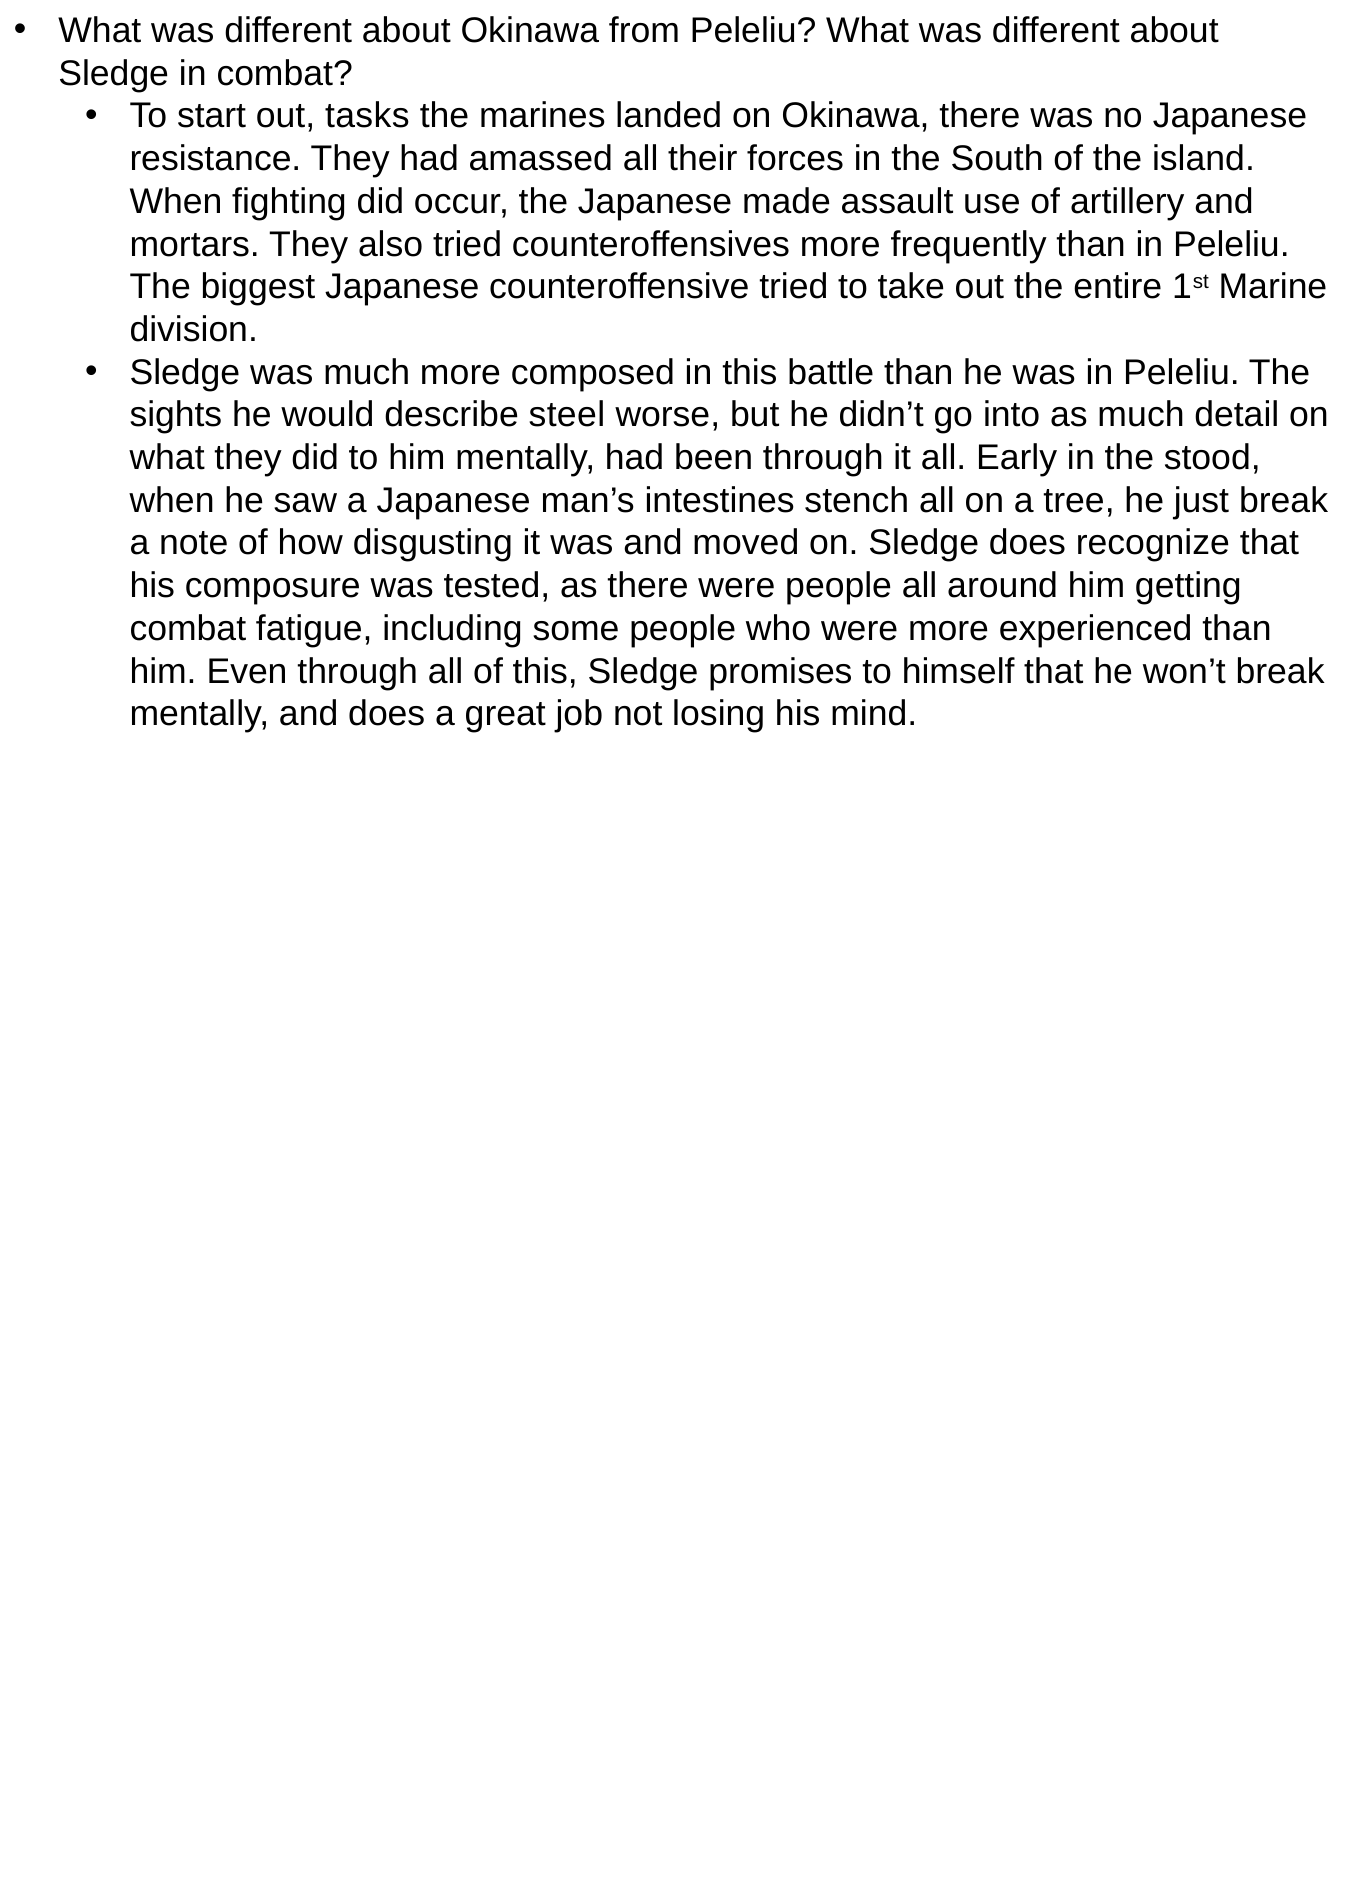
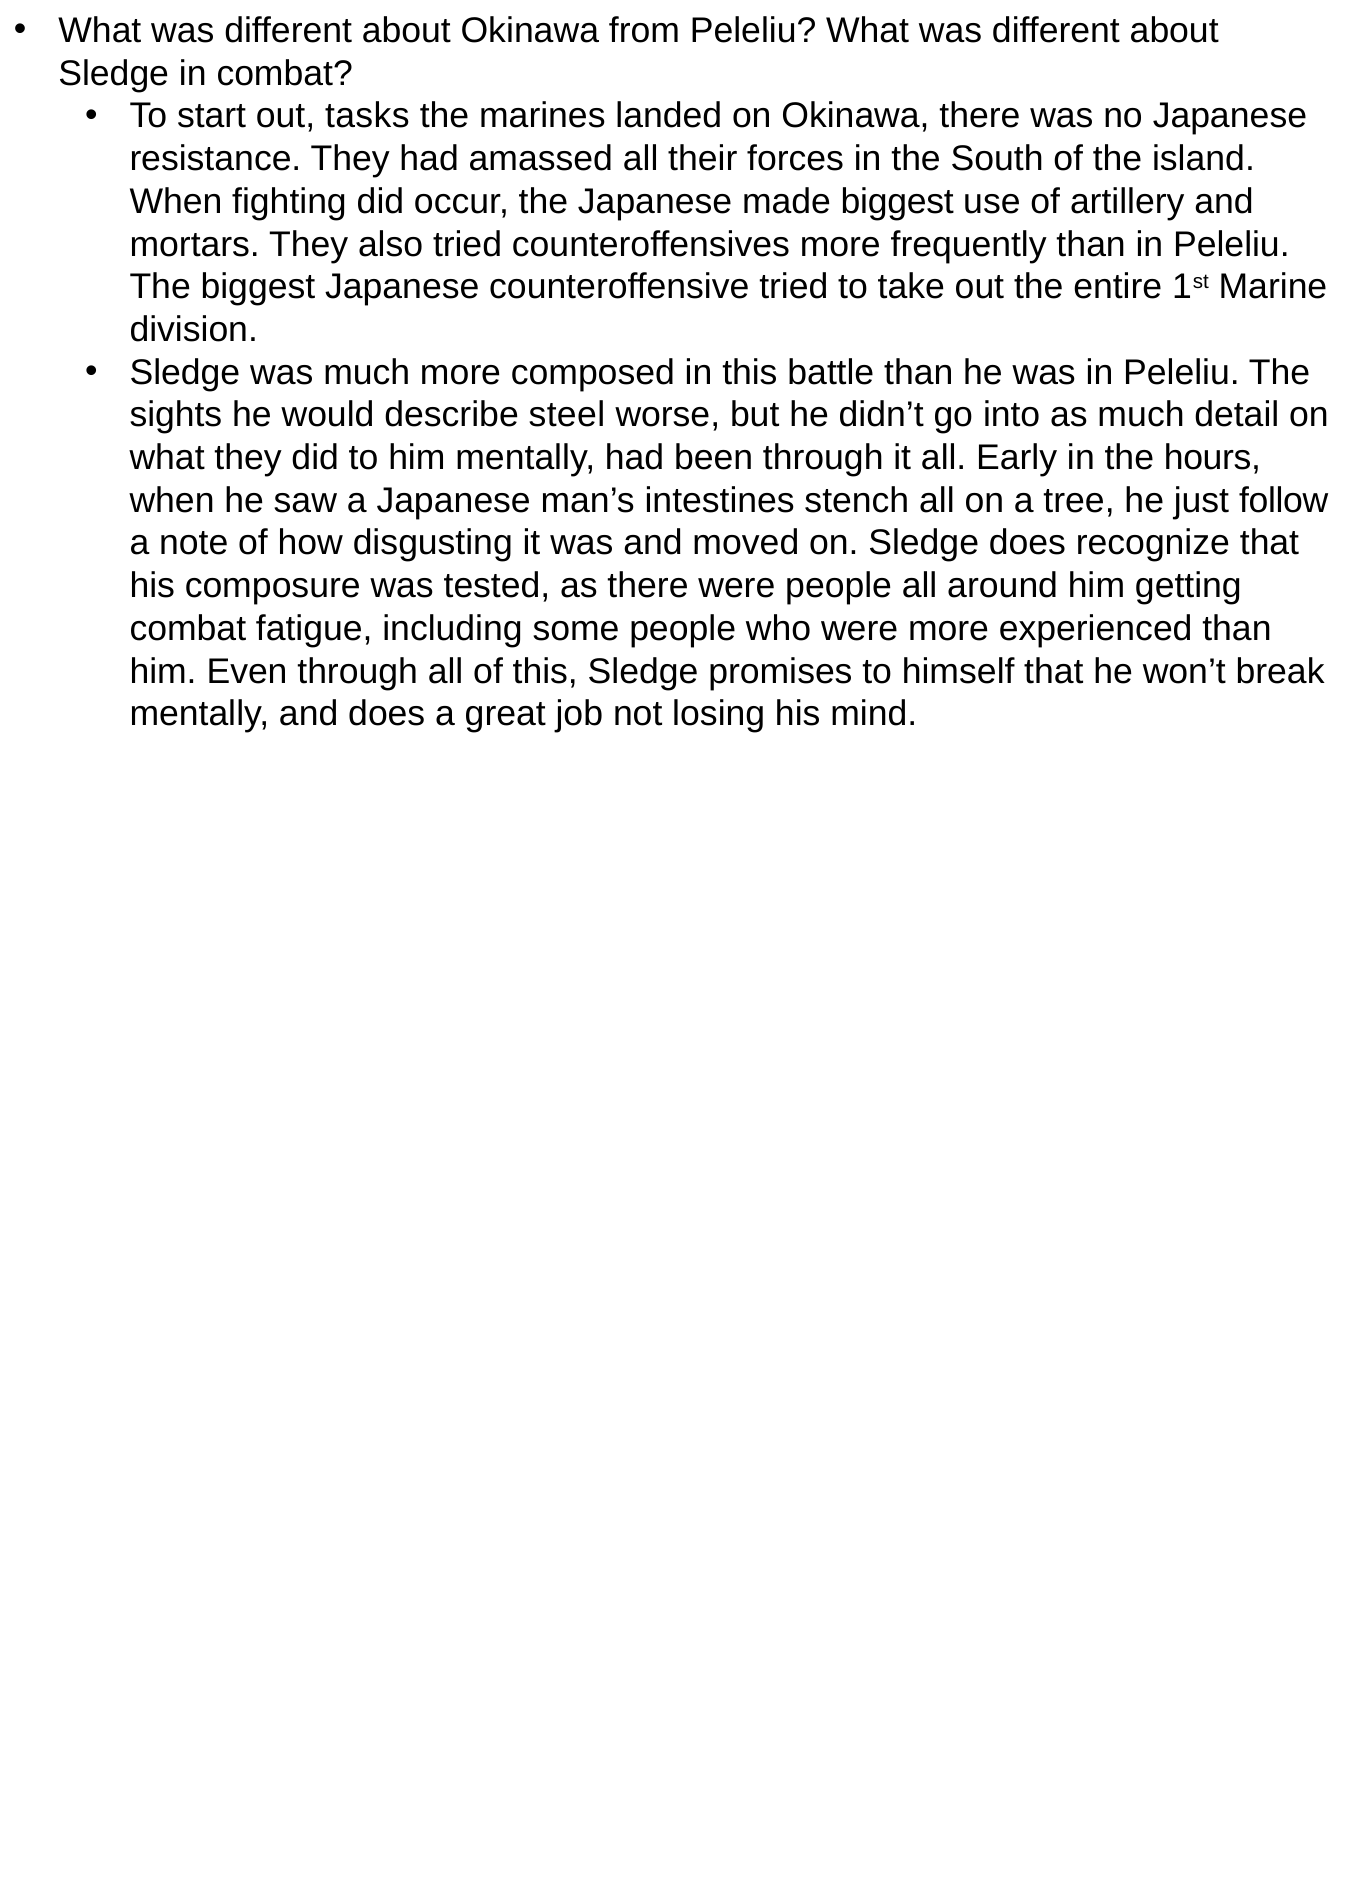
made assault: assault -> biggest (897, 202)
stood: stood -> hours (1212, 458)
just break: break -> follow (1284, 500)
